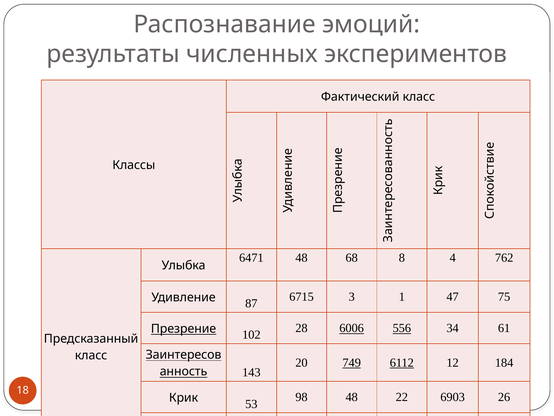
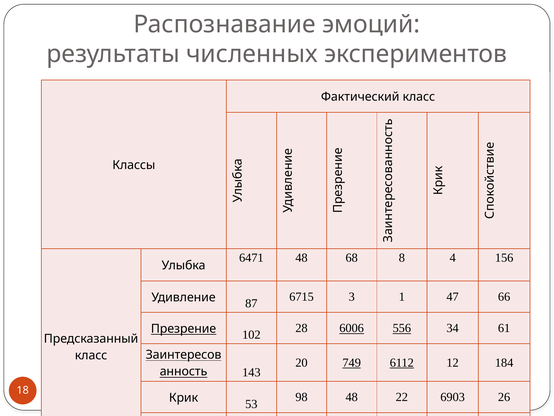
762: 762 -> 156 (504, 257)
75: 75 -> 66 (504, 296)
